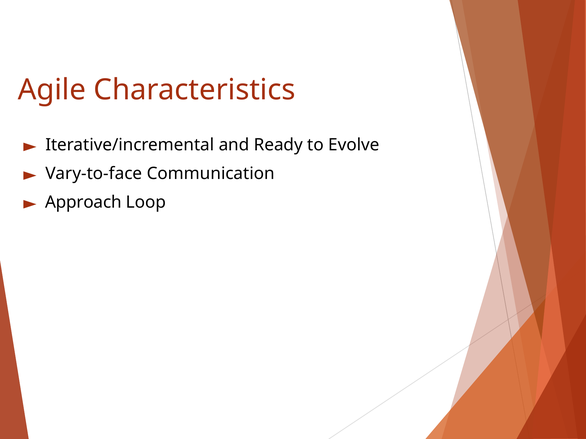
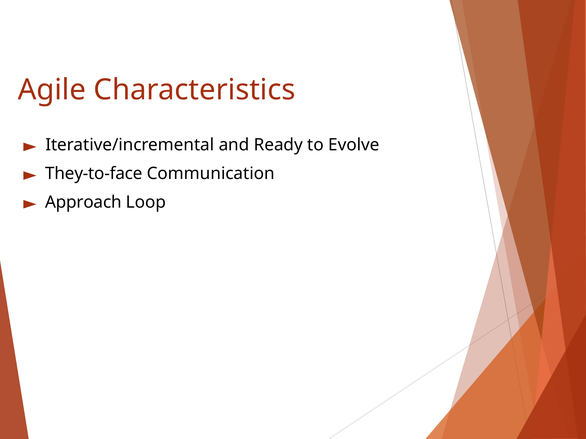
Vary-to-face: Vary-to-face -> They-to-face (94, 174)
